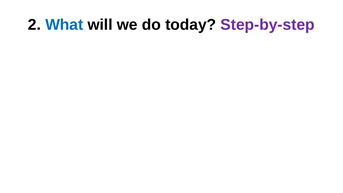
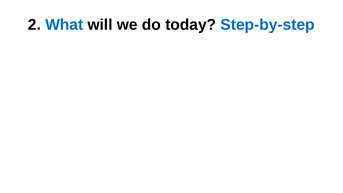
Step-by-step colour: purple -> blue (268, 25)
